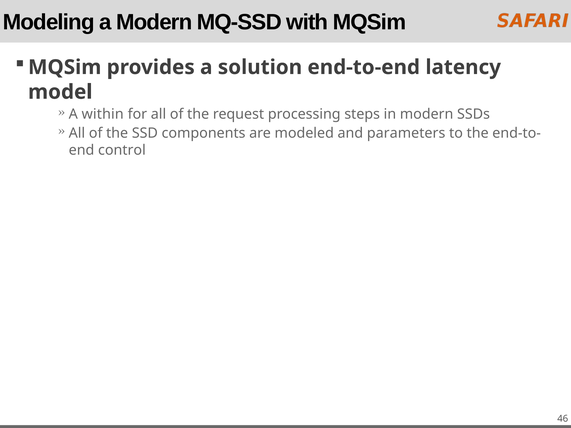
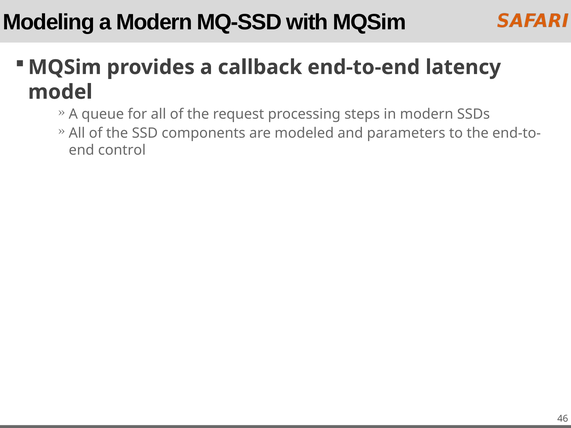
solution: solution -> callback (260, 67)
within: within -> queue (103, 114)
